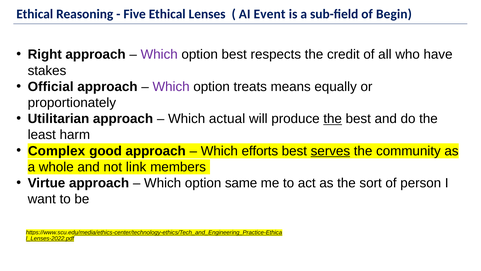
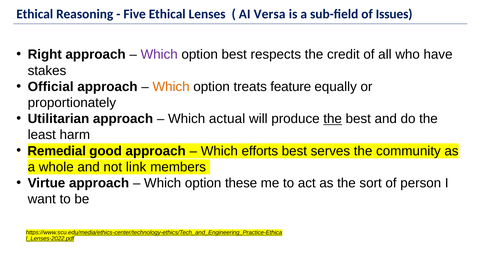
Event: Event -> Versa (270, 14)
Begin: Begin -> Issues (394, 14)
Which colour: purple -> orange (171, 87)
means: means -> feature (291, 87)
Complex: Complex -> Remedial (57, 151)
serves underline: present -> none (330, 151)
same: same -> these (241, 183)
